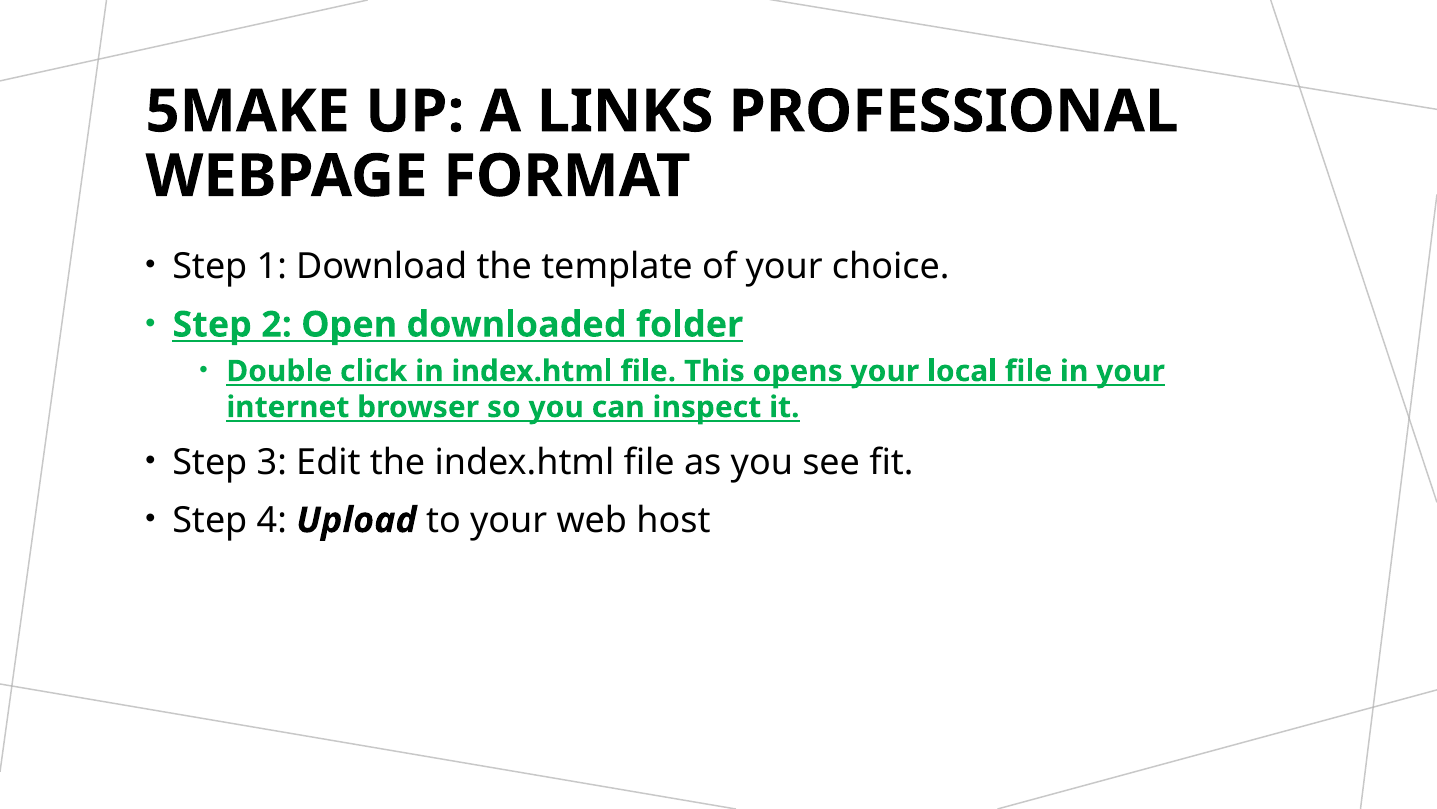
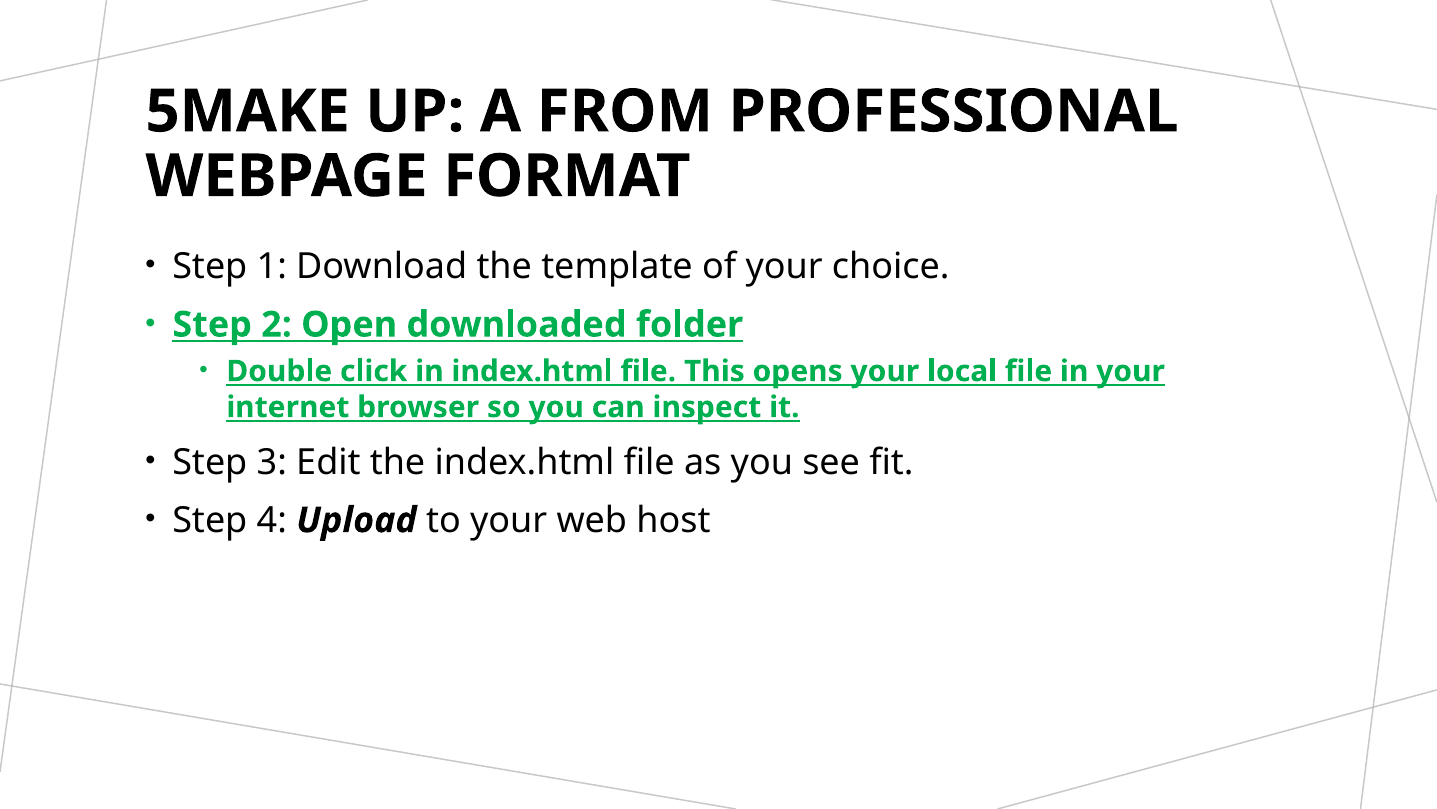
LINKS: LINKS -> FROM (625, 112)
